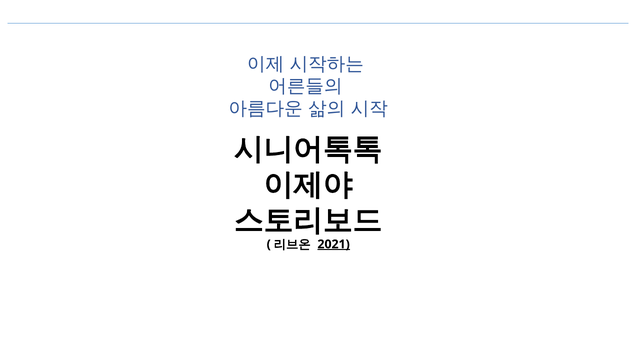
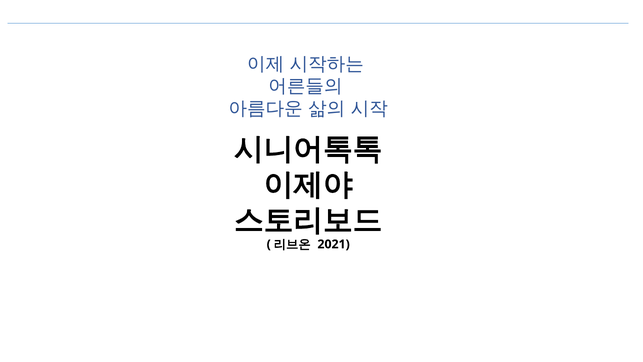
2021 underline: present -> none (334, 244)
